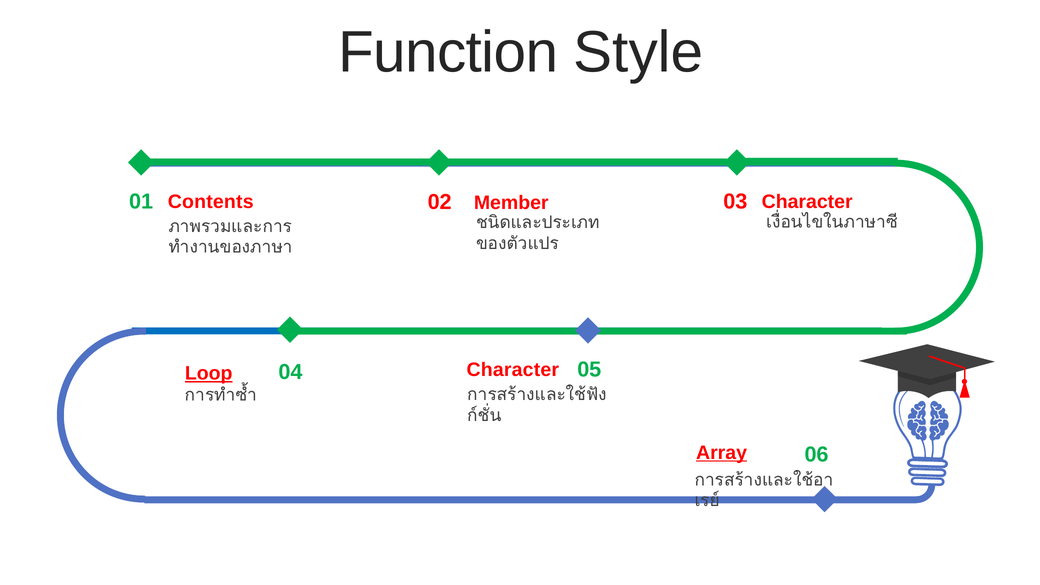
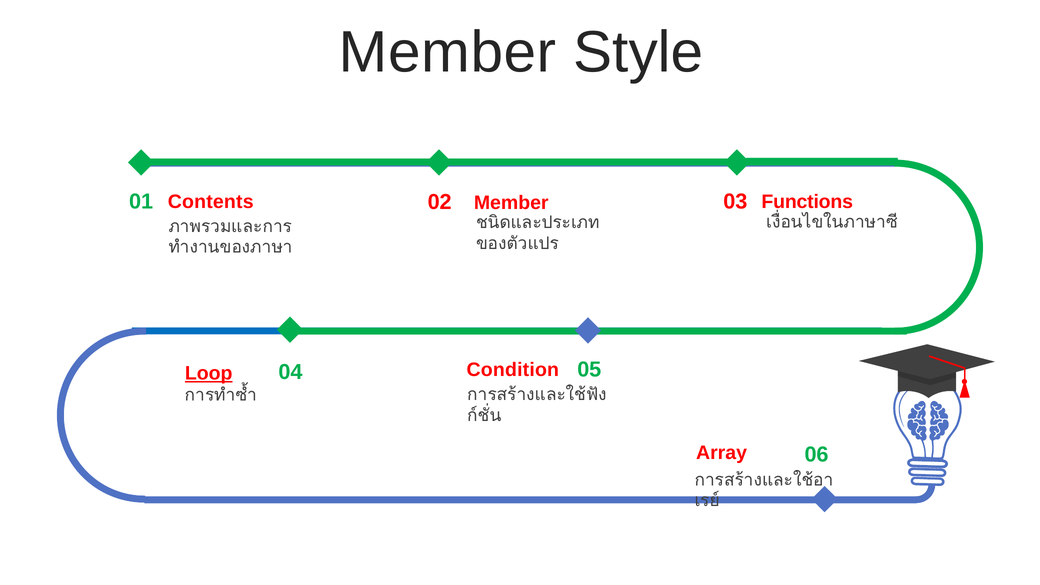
Function: Function -> Member (448, 52)
03 Character: Character -> Functions (807, 202)
Character: Character -> Condition (513, 370)
Array underline: present -> none (722, 453)
